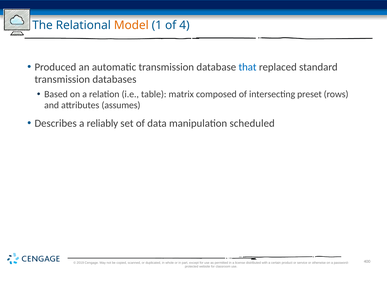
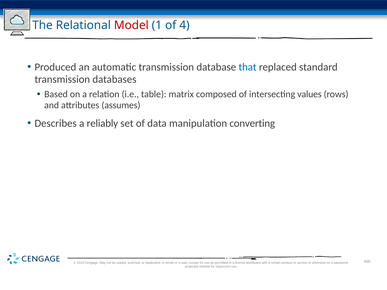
Model colour: orange -> red (131, 25)
preset: preset -> values (309, 94)
scheduled: scheduled -> converting (252, 123)
